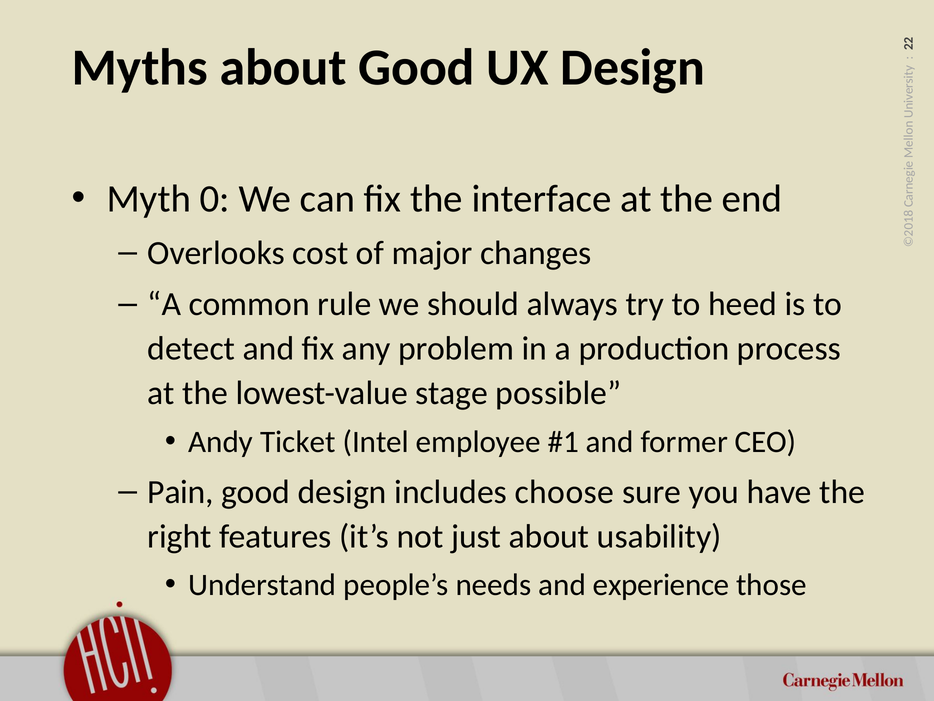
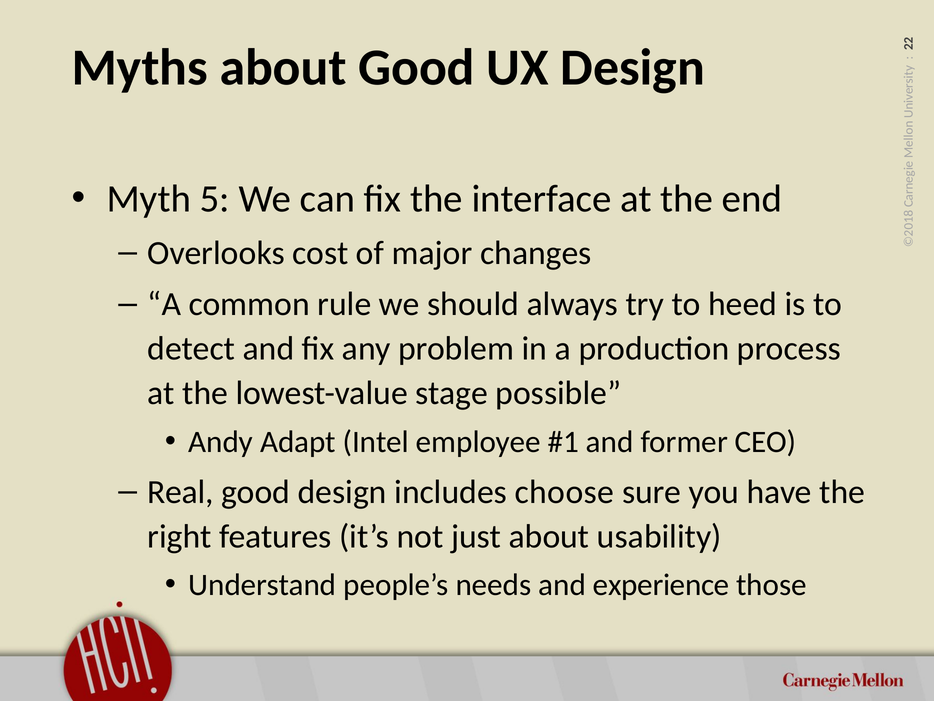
Myth 0: 0 -> 5 (215, 199)
Ticket: Ticket -> Adapt (298, 442)
Pain: Pain -> Real (181, 492)
